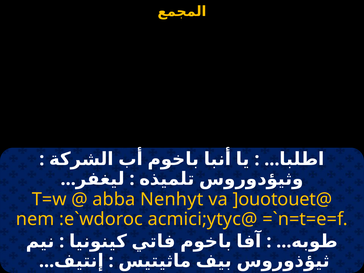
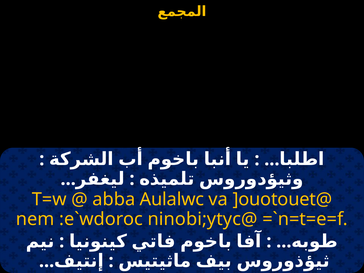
Nenhyt: Nenhyt -> Aulalwc (172, 199)
acmici;ytyc@: acmici;ytyc@ -> ninobi;ytyc@ (203, 219)
